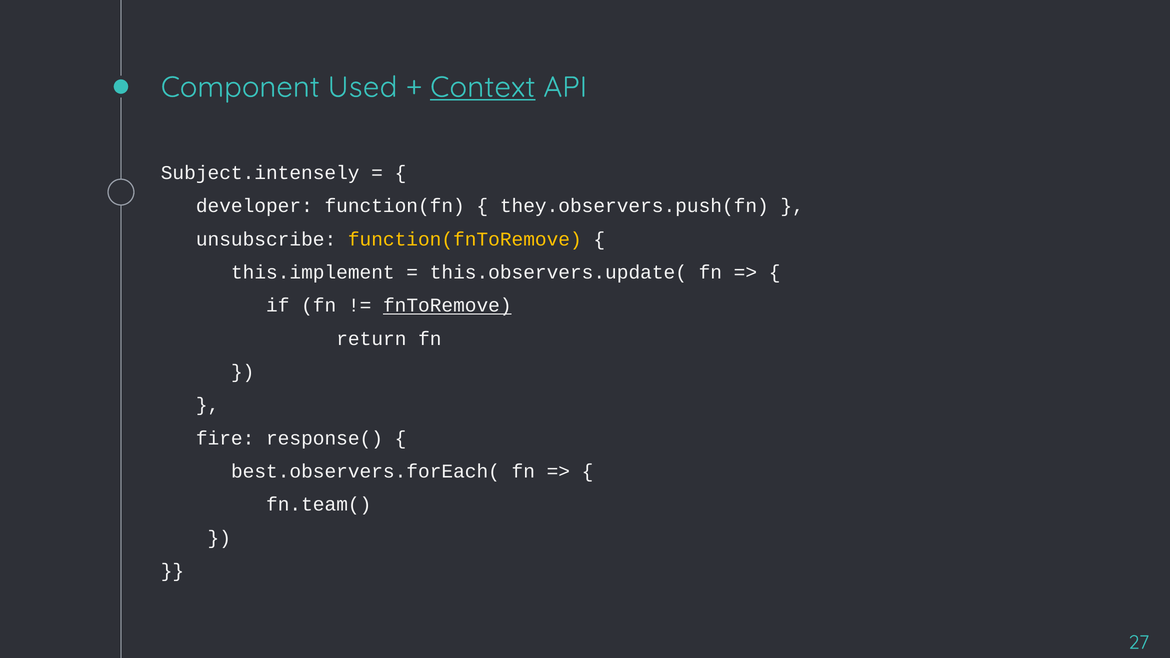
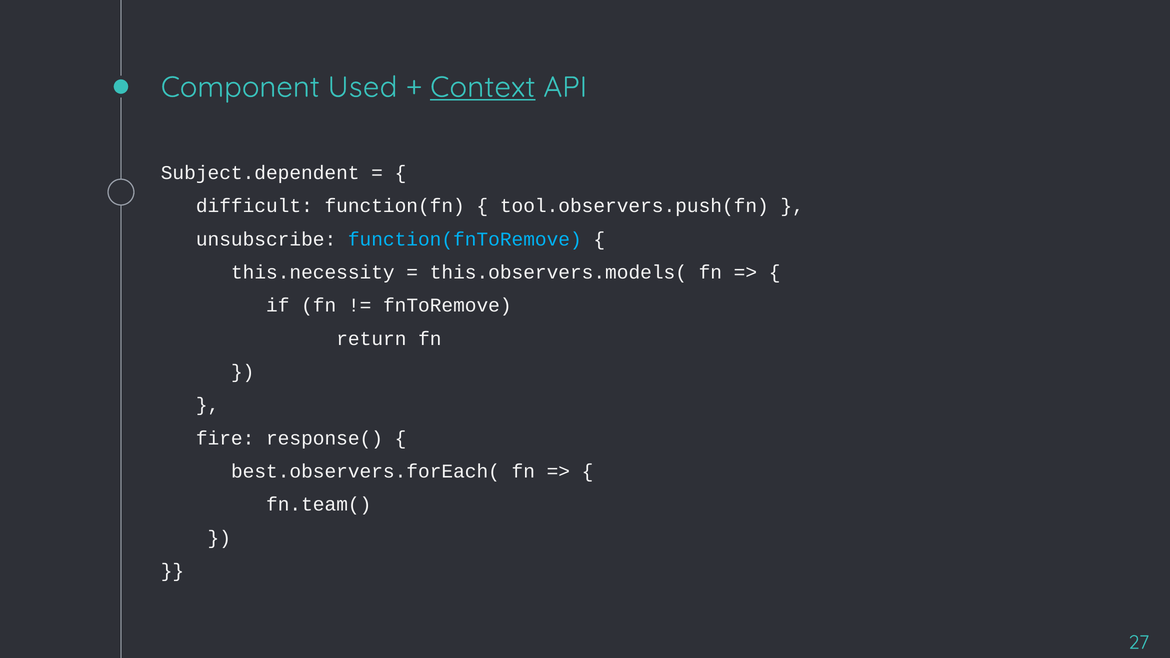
Subject.intensely: Subject.intensely -> Subject.dependent (260, 173)
developer: developer -> difficult (254, 206)
they.observers.push(fn: they.observers.push(fn -> tool.observers.push(fn (634, 206)
function(fnToRemove colour: yellow -> light blue (465, 239)
this.implement: this.implement -> this.necessity (313, 272)
this.observers.update(: this.observers.update( -> this.observers.models( (558, 272)
fnToRemove underline: present -> none (447, 306)
